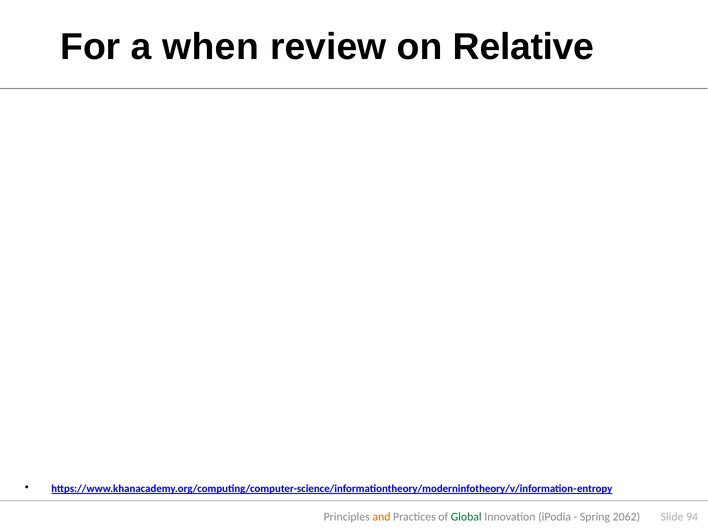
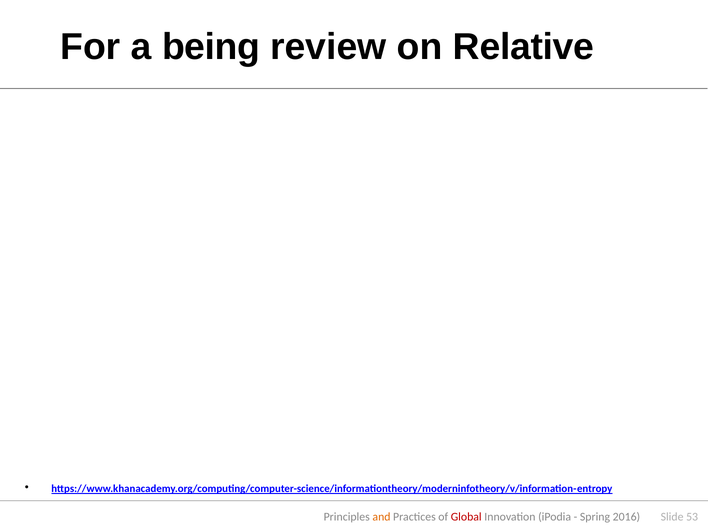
when: when -> being (211, 47)
94: 94 -> 53 (692, 517)
Global colour: green -> red (466, 517)
2062: 2062 -> 2016 (626, 517)
